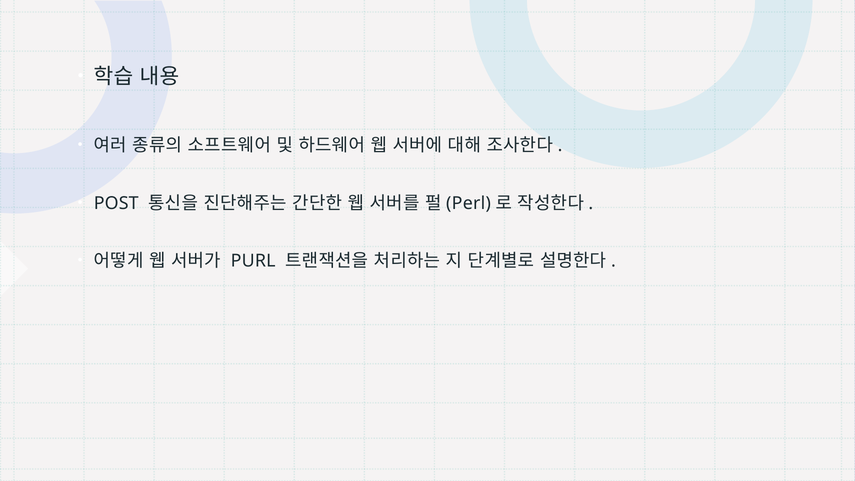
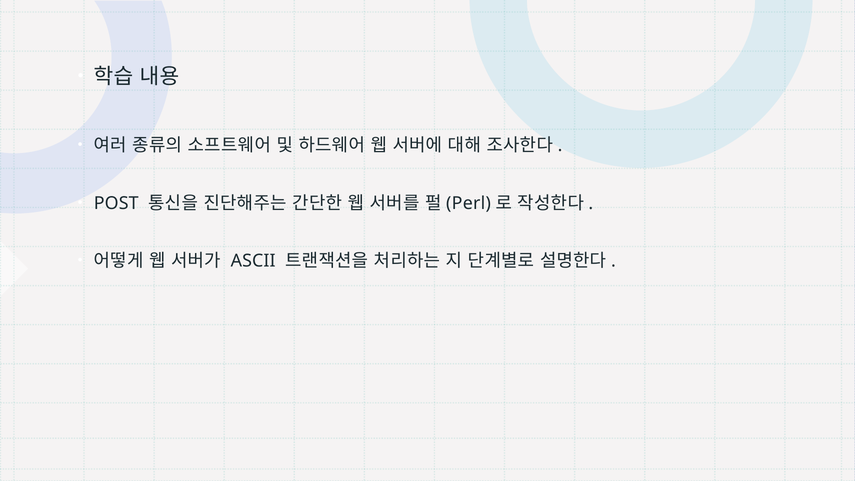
PURL: PURL -> ASCII (253, 261)
